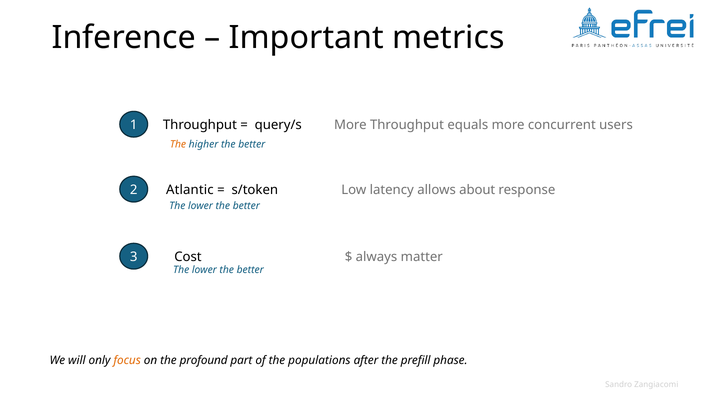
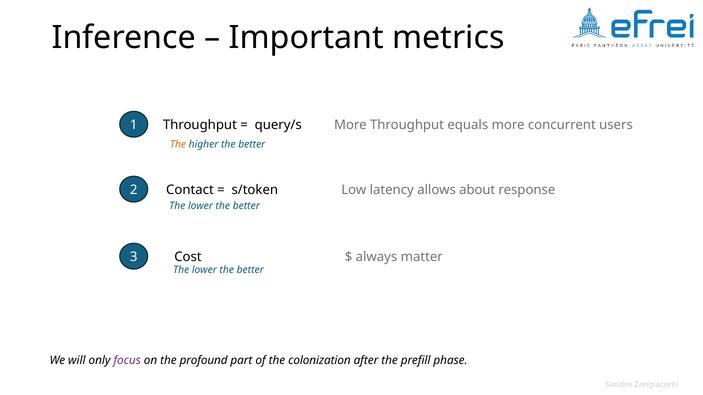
Atlantic: Atlantic -> Contact (190, 190)
focus colour: orange -> purple (127, 361)
populations: populations -> colonization (319, 361)
